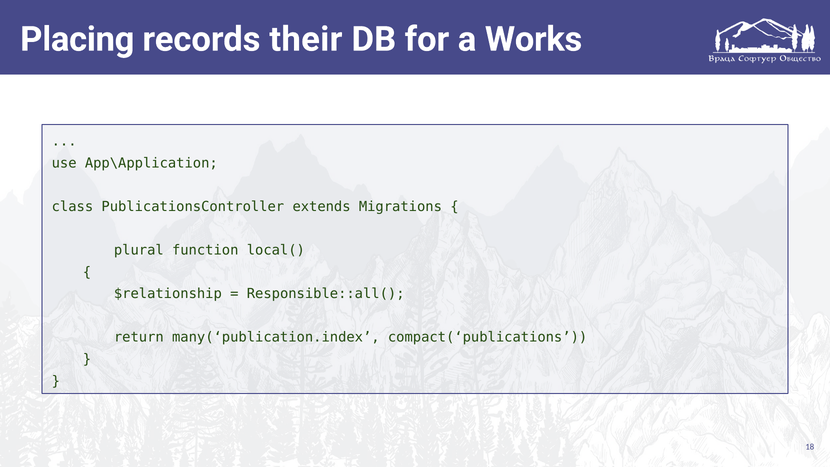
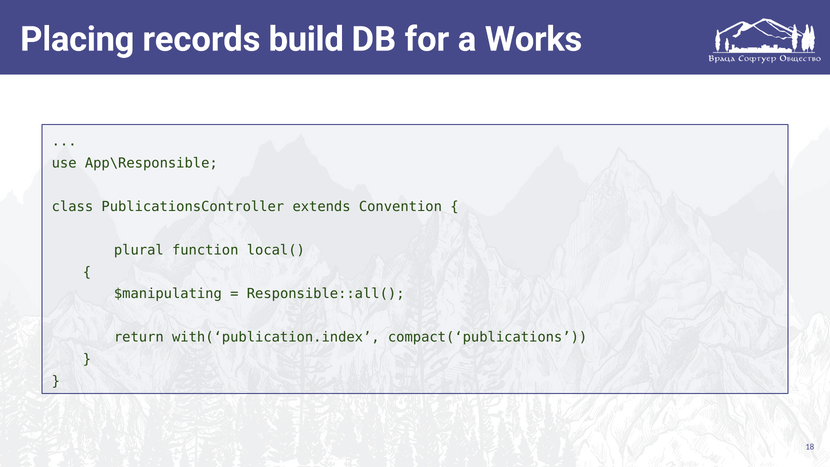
their: their -> build (306, 39)
App\Application: App\Application -> App\Responsible (151, 163)
Migrations: Migrations -> Convention (400, 207)
$relationship: $relationship -> $manipulating (168, 294)
many(‘publication.index: many(‘publication.index -> with(‘publication.index (276, 337)
